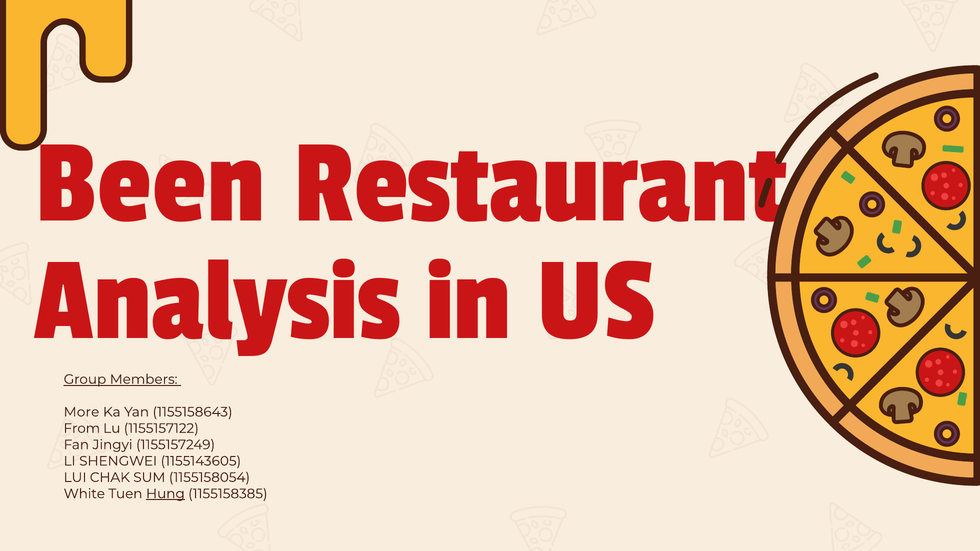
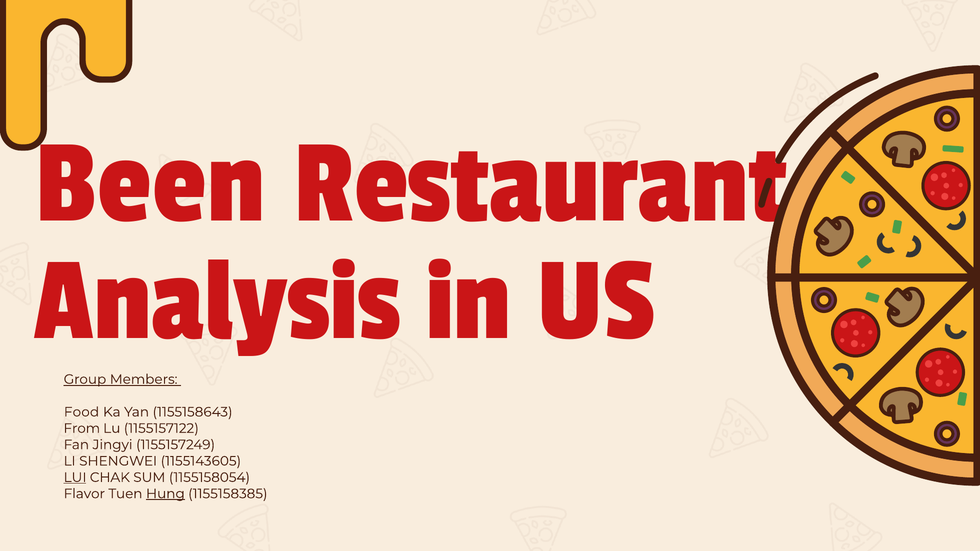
More: More -> Food (81, 412)
LUI underline: none -> present (75, 478)
White: White -> Flavor (84, 494)
